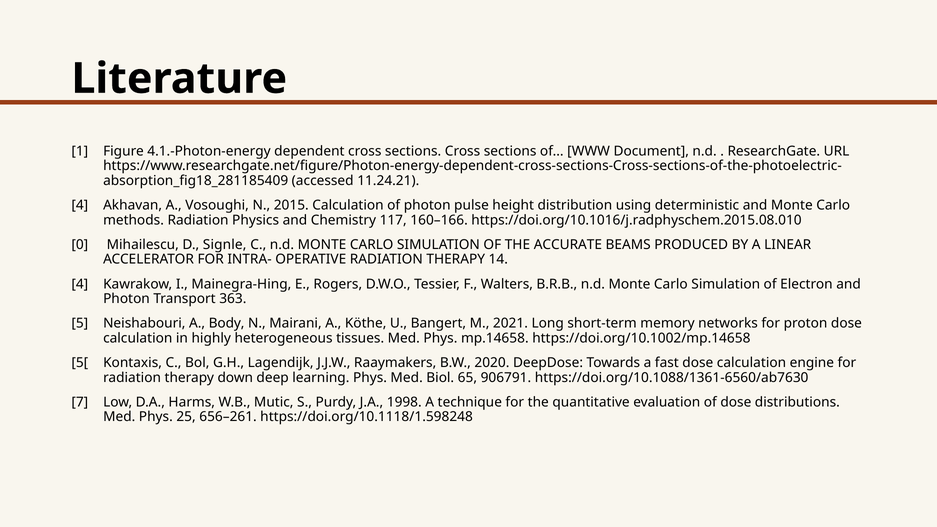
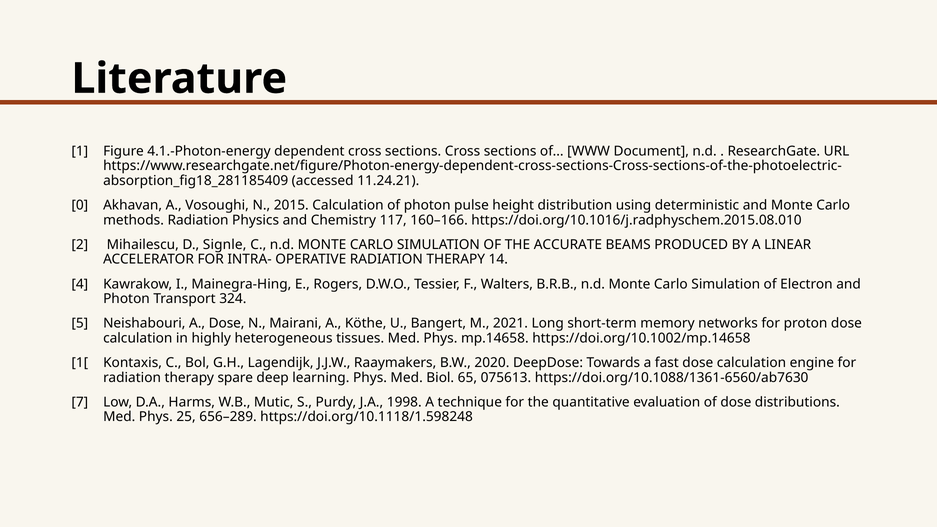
4: 4 -> 0 (80, 205)
0: 0 -> 2 (80, 245)
363: 363 -> 324 (233, 299)
A Body: Body -> Dose (227, 323)
5[: 5[ -> 1[ (80, 363)
down: down -> spare (235, 378)
906791: 906791 -> 075613 (506, 378)
656–261: 656–261 -> 656–289 (228, 417)
